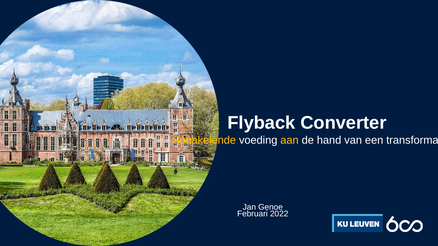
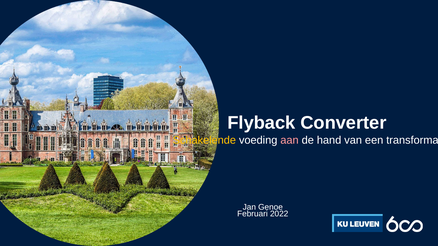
aan colour: yellow -> pink (290, 140)
